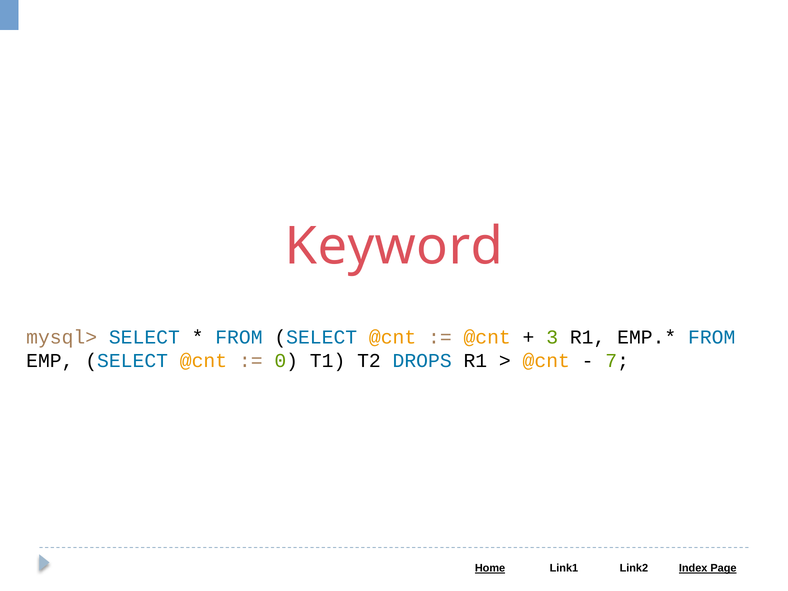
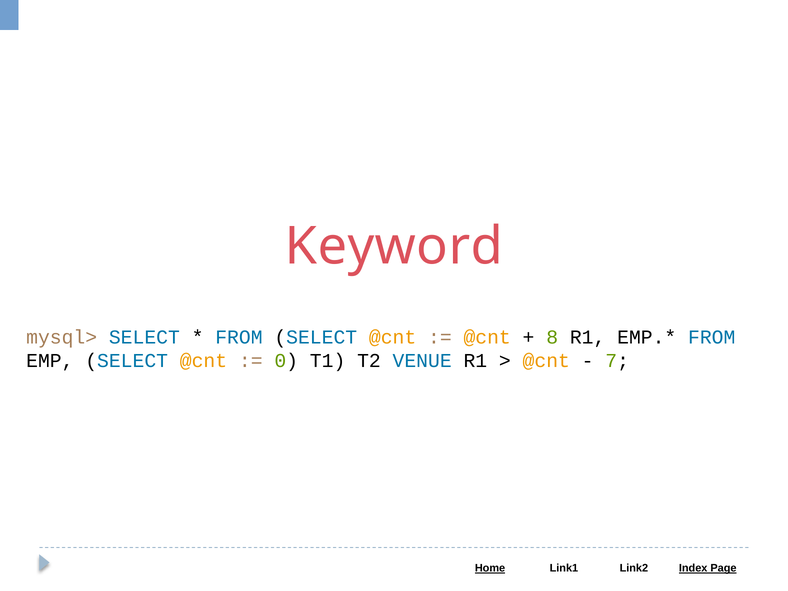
3: 3 -> 8 (552, 337)
DROPS: DROPS -> VENUE (422, 361)
